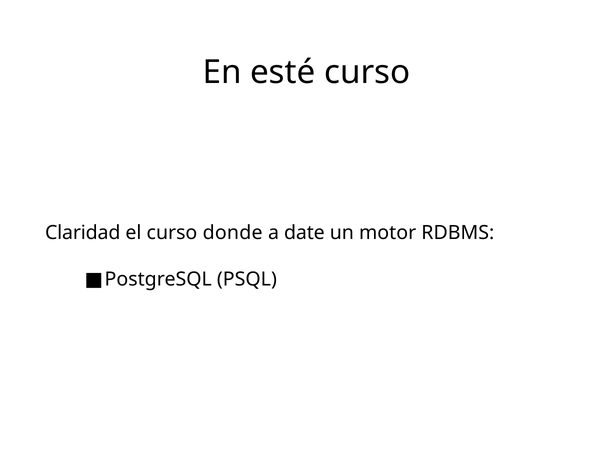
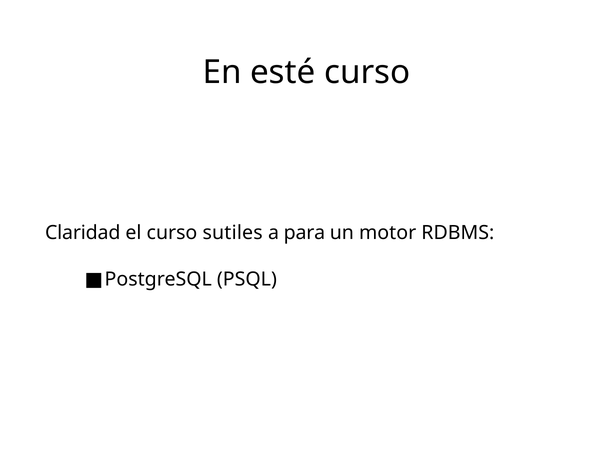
donde: donde -> sutiles (233, 233)
date: date -> para (304, 233)
